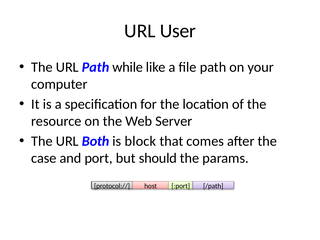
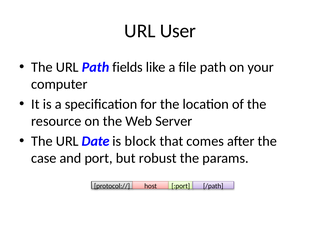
while: while -> fields (128, 67)
Both: Both -> Date (96, 141)
should: should -> robust (158, 158)
